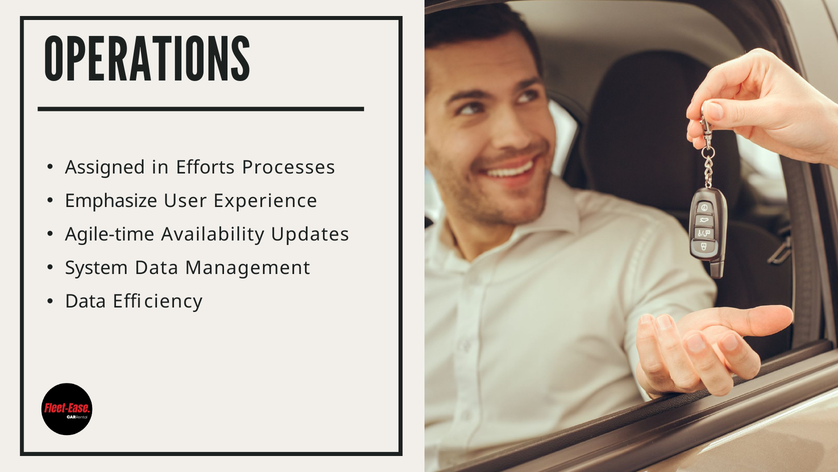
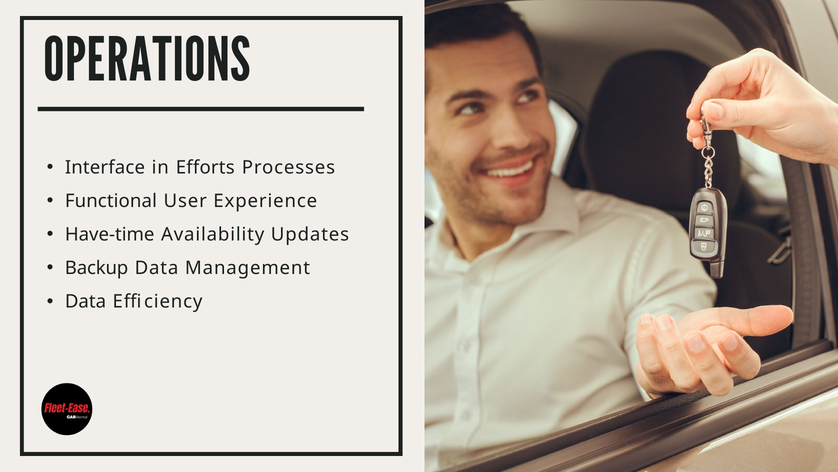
Assigned: Assigned -> Interface (105, 167)
Emphasize: Emphasize -> Functional (111, 201)
Agile-time: Agile-time -> Have-time (110, 234)
System: System -> Backup (97, 268)
